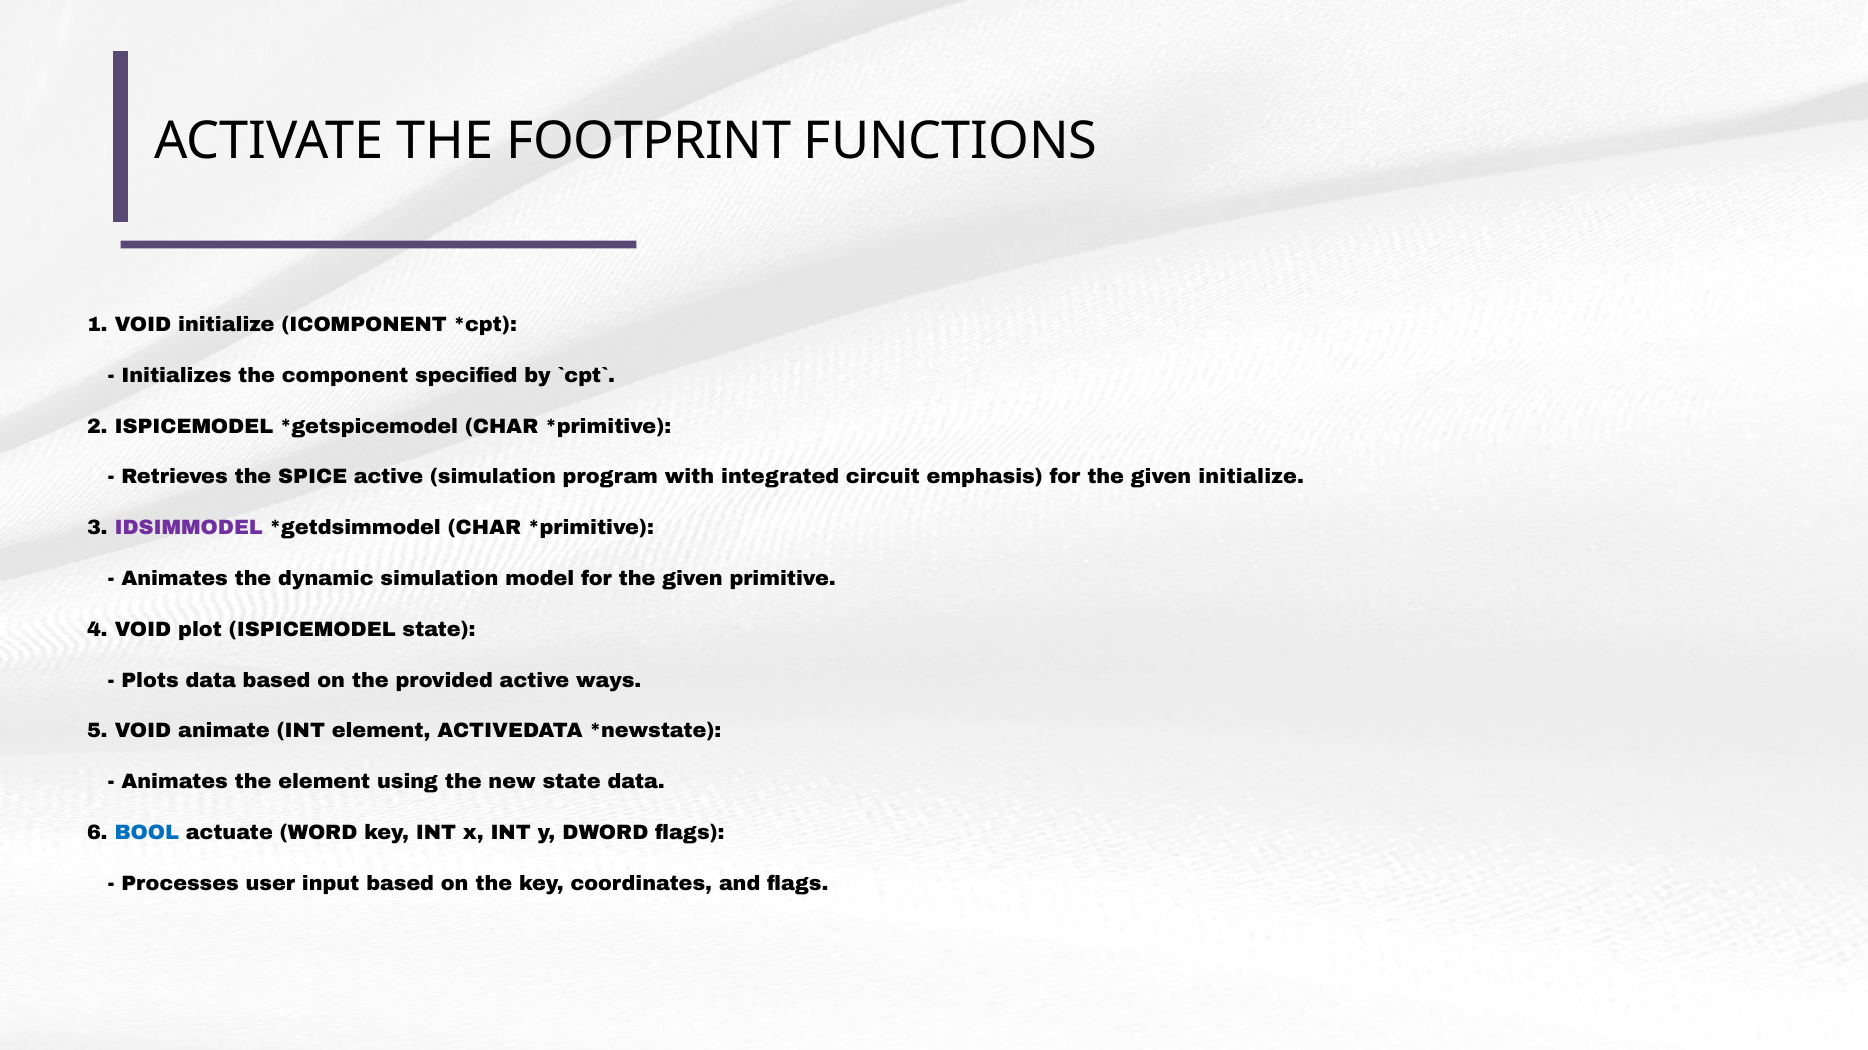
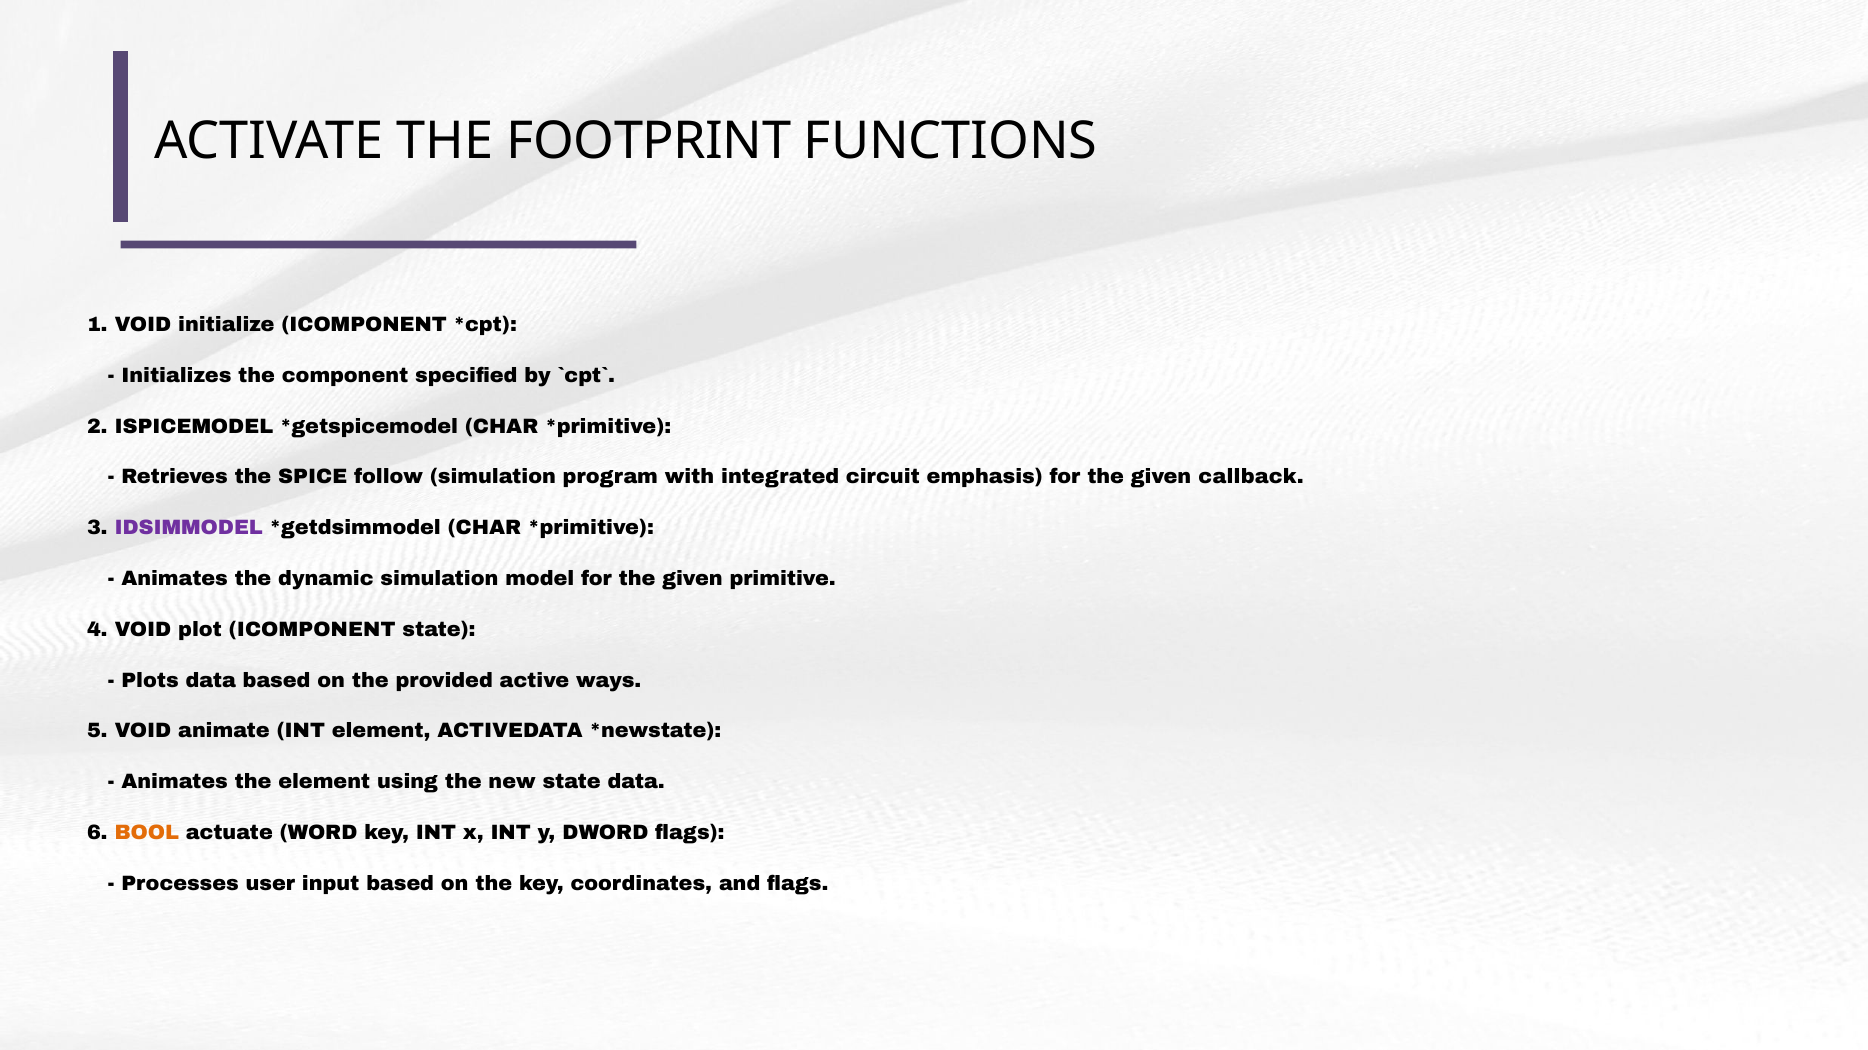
SPICE active: active -> follow (389, 477)
given initialize: initialize -> callback (1251, 477)
plot ISPICEMODEL: ISPICEMODEL -> ICOMPONENT (312, 630)
BOOL colour: blue -> orange (147, 833)
